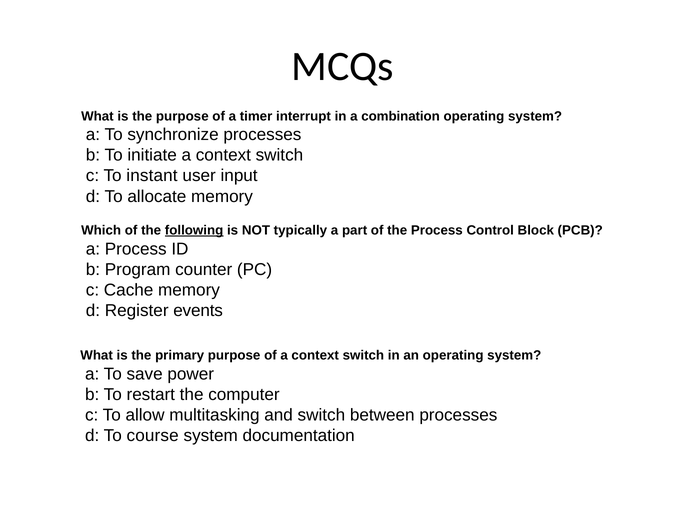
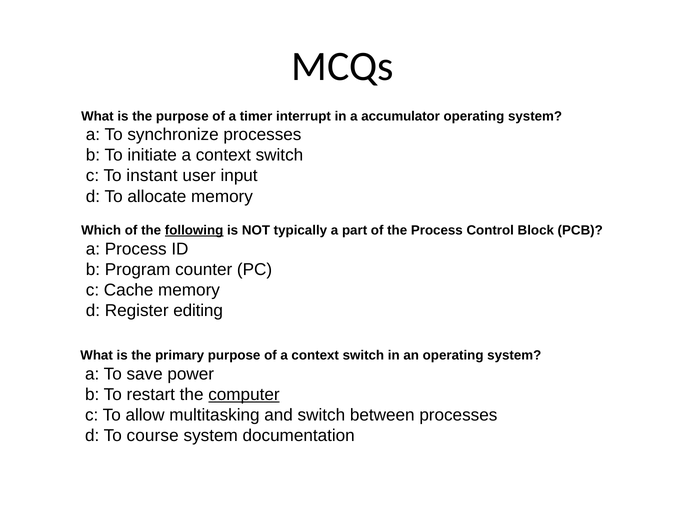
combination: combination -> accumulator (401, 116)
events: events -> editing (198, 310)
computer underline: none -> present (244, 394)
